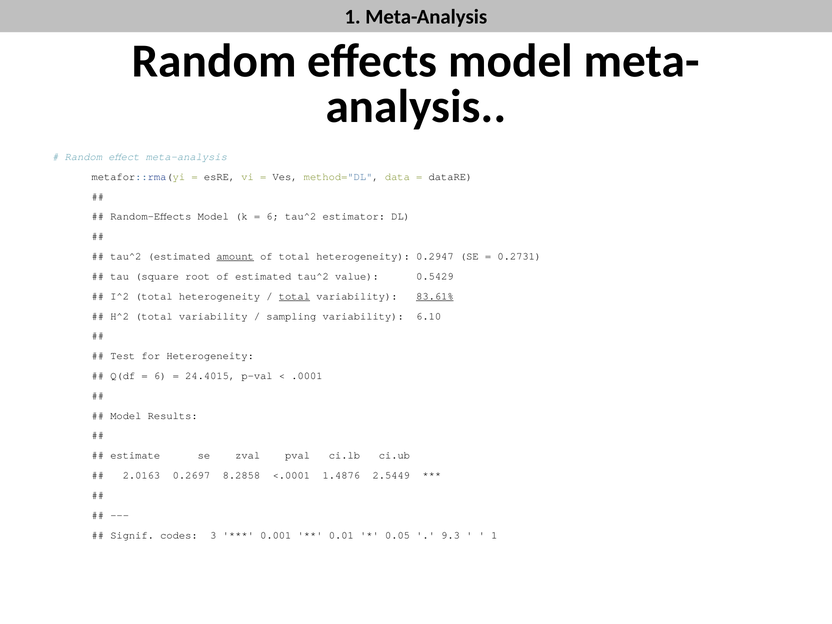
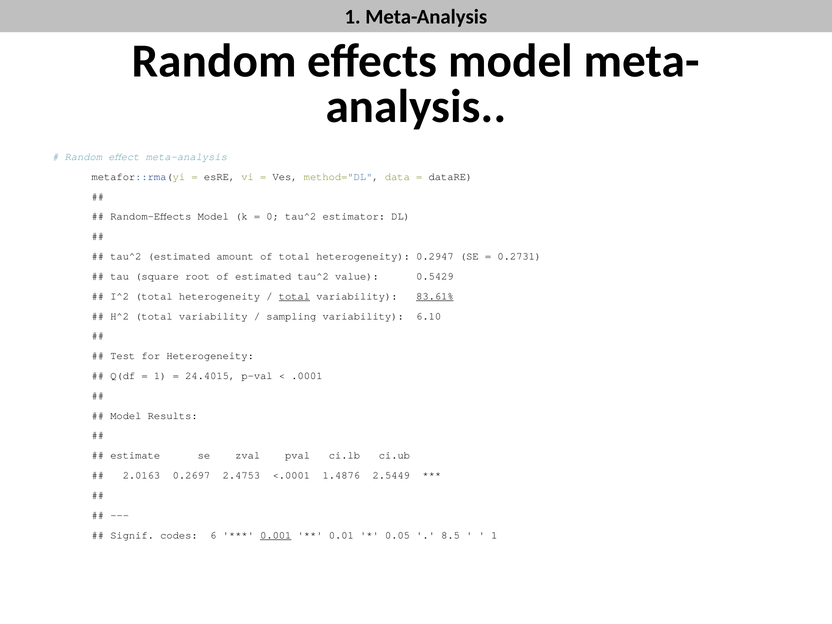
6: 6 -> 0 (273, 216)
amount underline: present -> none (235, 256)
6: 6 -> 1 (160, 376)
8.2858: 8.2858 -> 2.4753 (241, 475)
3: 3 -> 6 (213, 535)
0.001 underline: none -> present (276, 535)
9.3: 9.3 -> 8.5 (451, 535)
